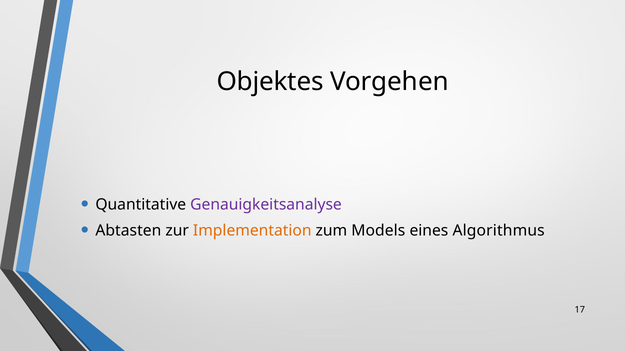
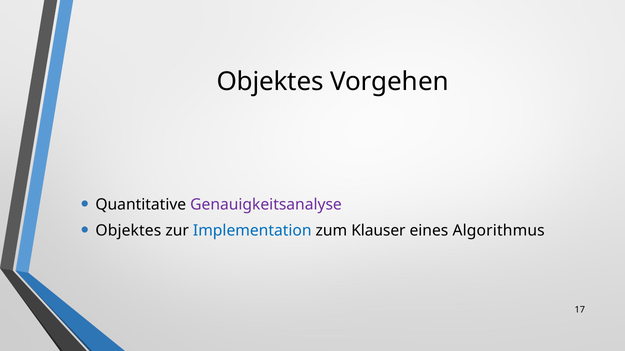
Abtasten: Abtasten -> Objektes (128, 231)
Implementation colour: orange -> blue (252, 231)
Models: Models -> Klauser (378, 231)
